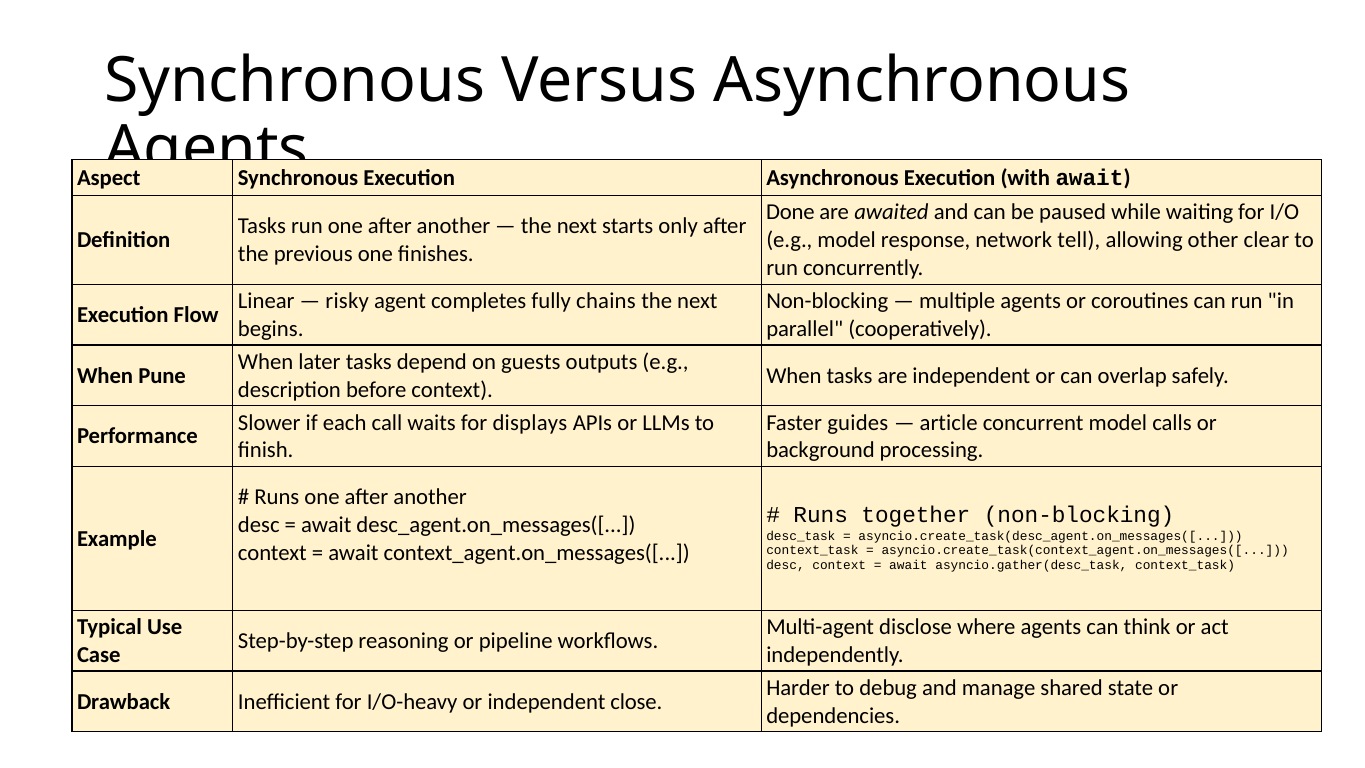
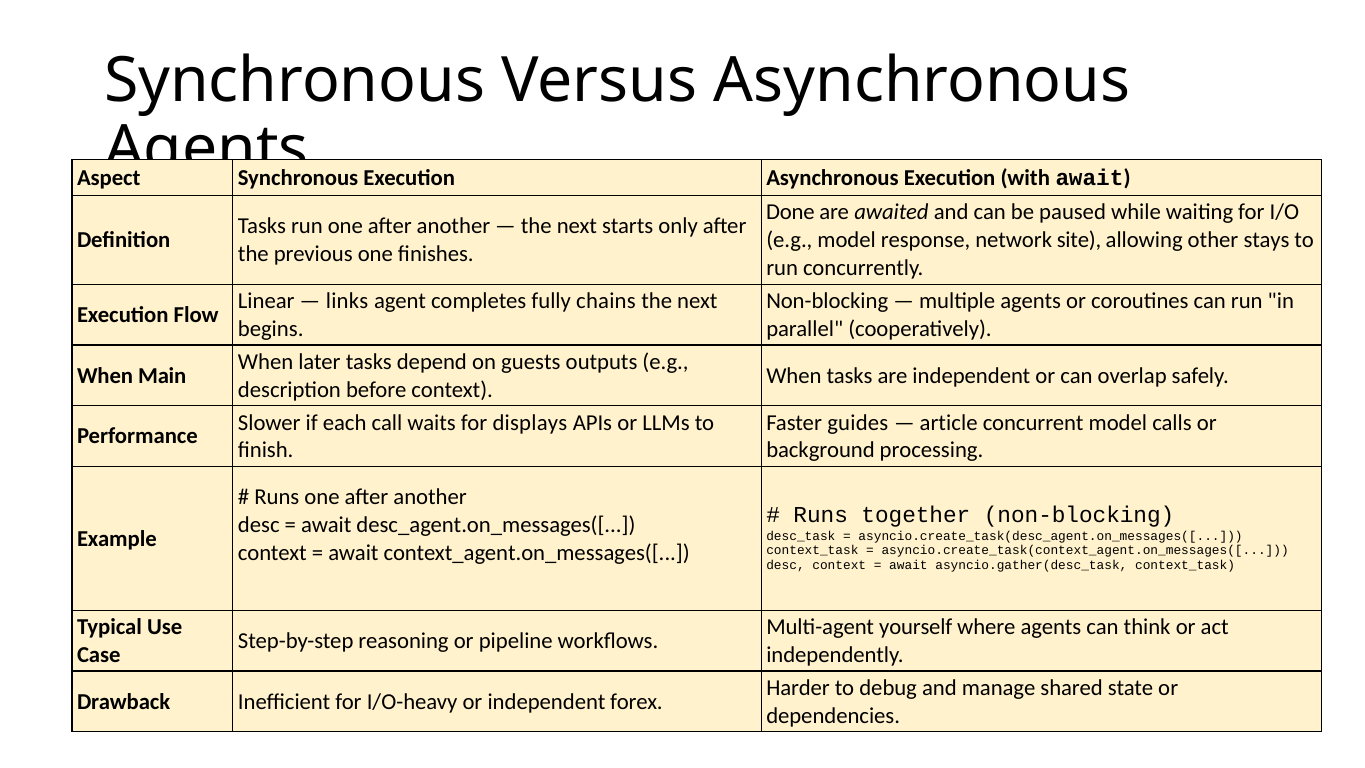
tell: tell -> site (1079, 240)
clear: clear -> stays (1267, 240)
risky: risky -> links (347, 301)
Pune: Pune -> Main (162, 376)
disclose: disclose -> yourself (916, 627)
close: close -> forex (636, 701)
